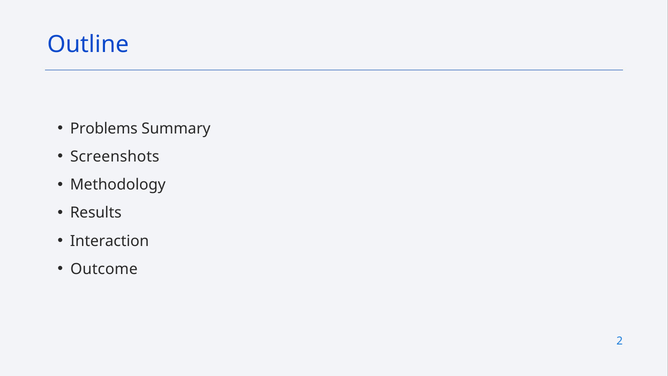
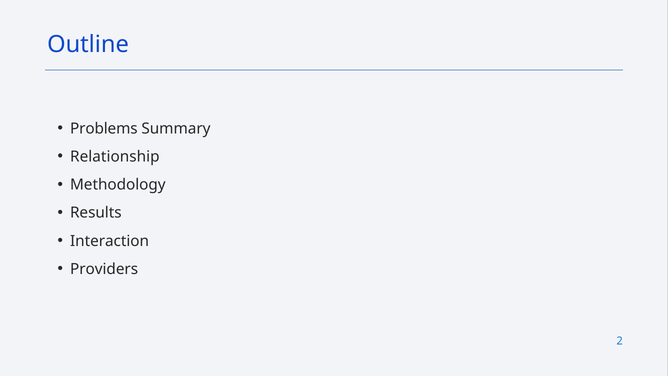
Screenshots: Screenshots -> Relationship (115, 157)
Outcome: Outcome -> Providers (104, 269)
